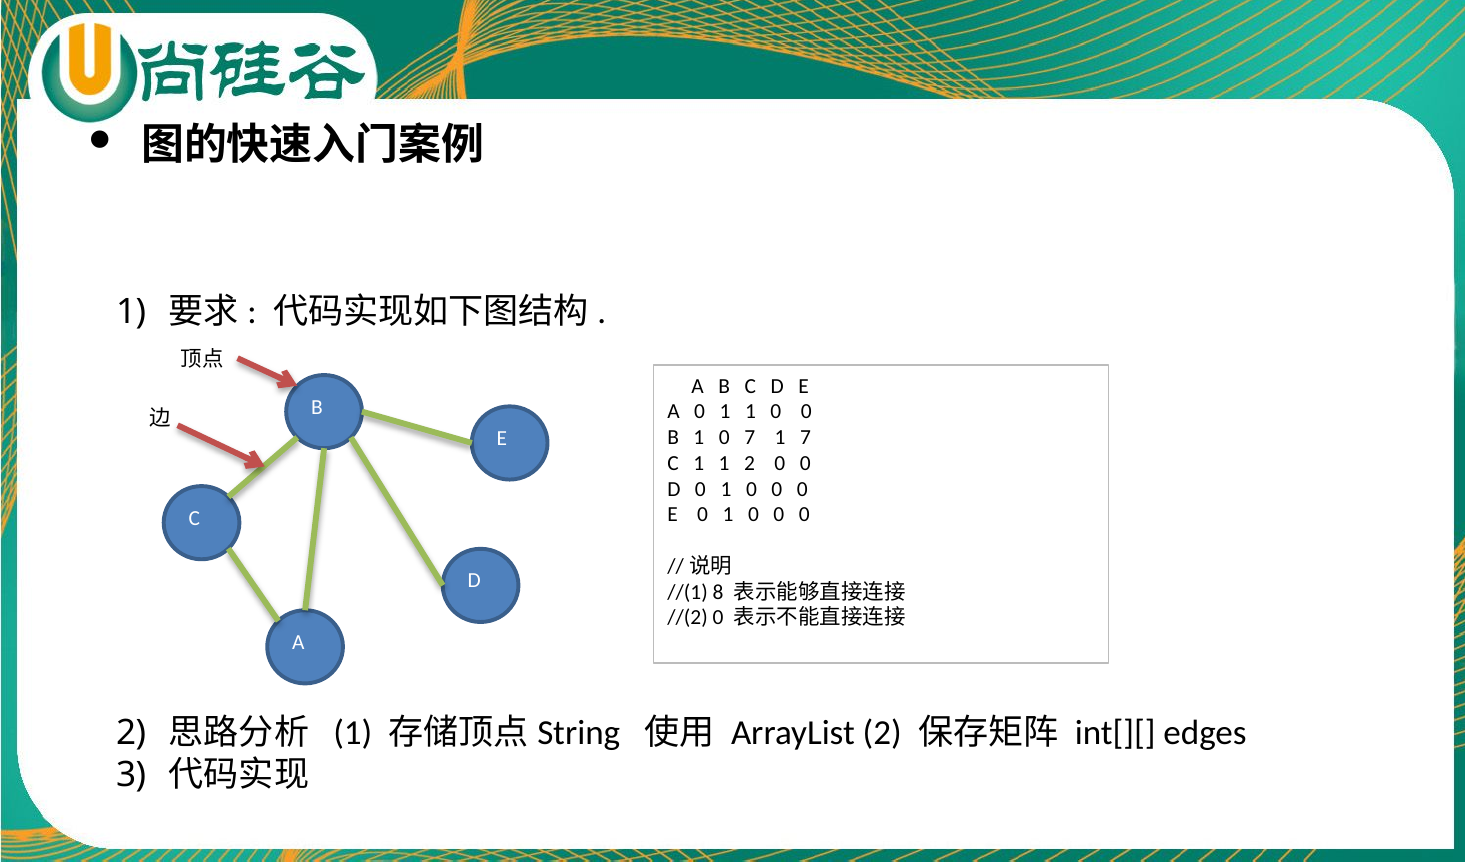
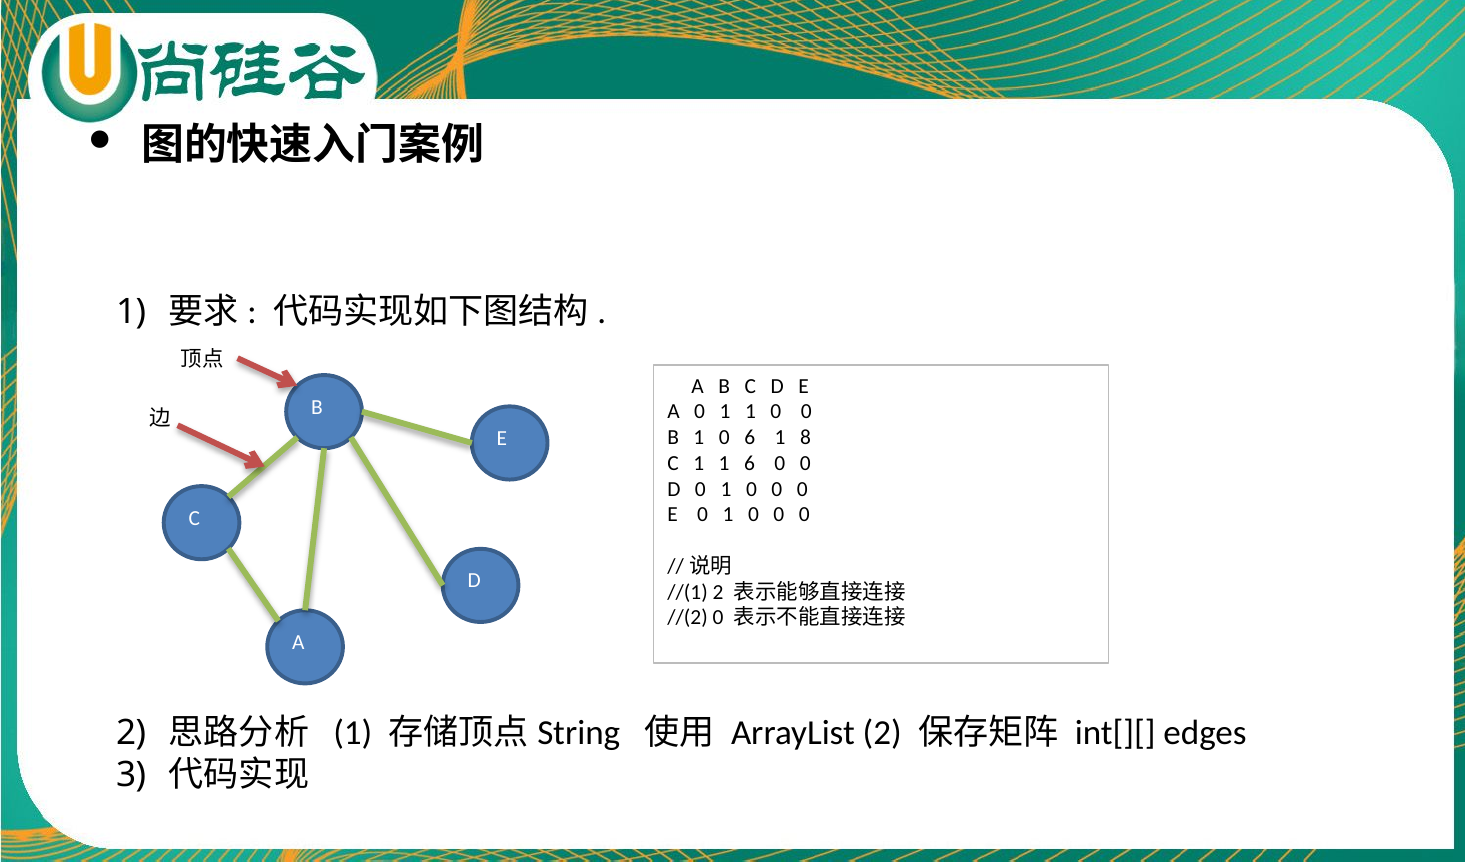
0 7: 7 -> 6 (750, 438)
1 7: 7 -> 8 (806, 438)
1 2: 2 -> 6 (750, 464)
//(1 8: 8 -> 2 (718, 592)
